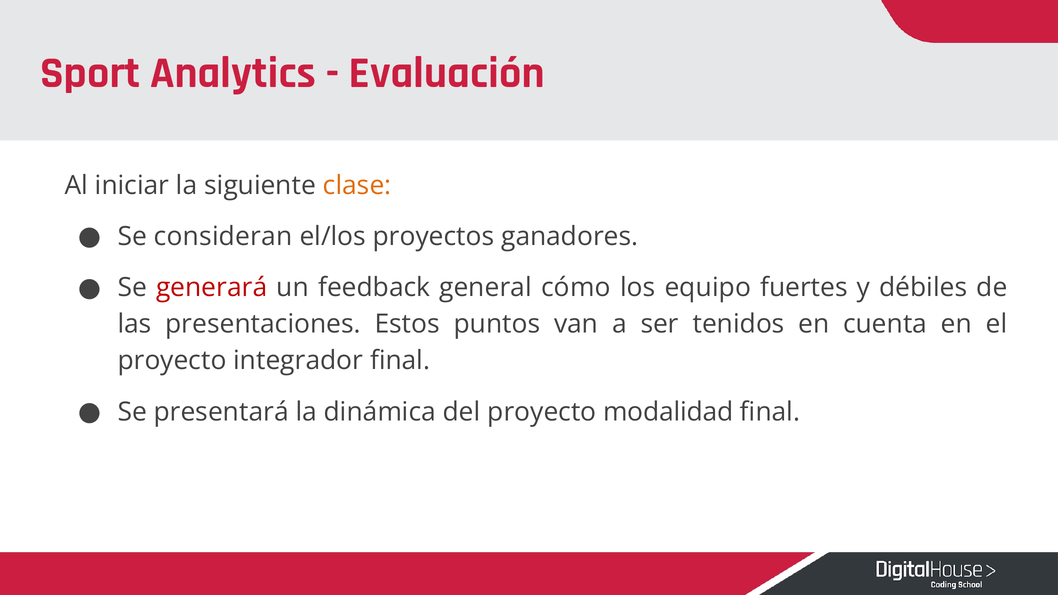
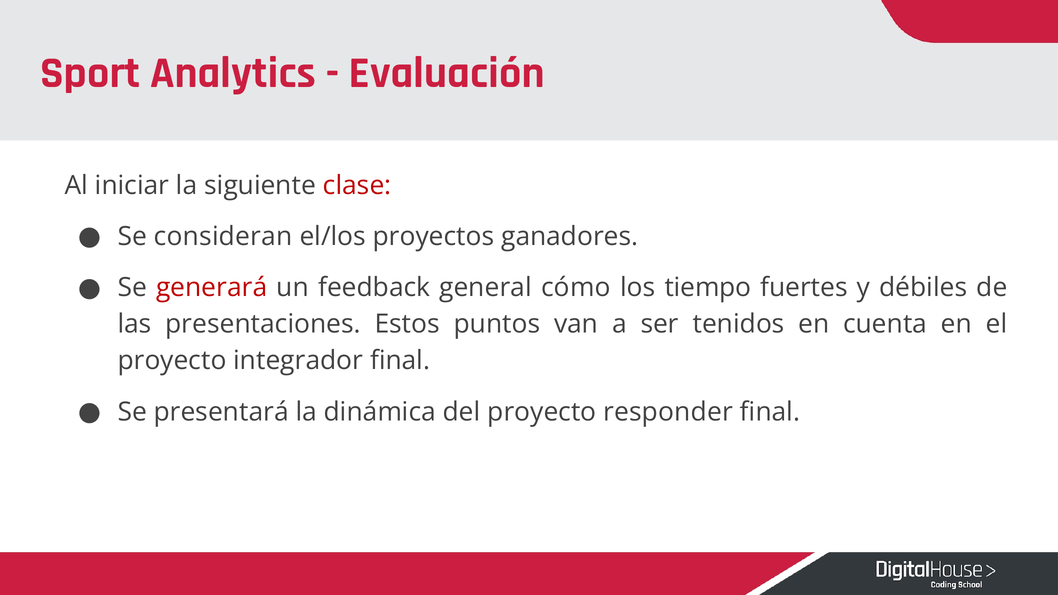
clase colour: orange -> red (357, 185)
equipo: equipo -> tiempo (708, 288)
modalidad: modalidad -> responder (668, 412)
